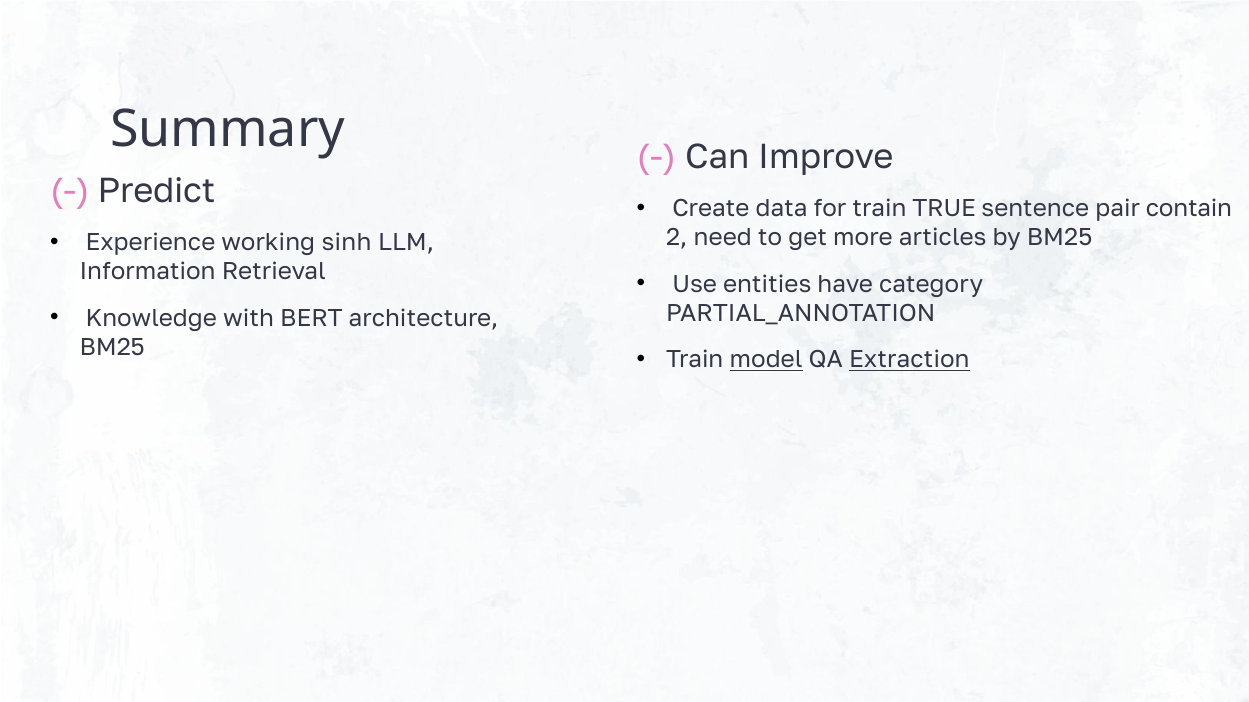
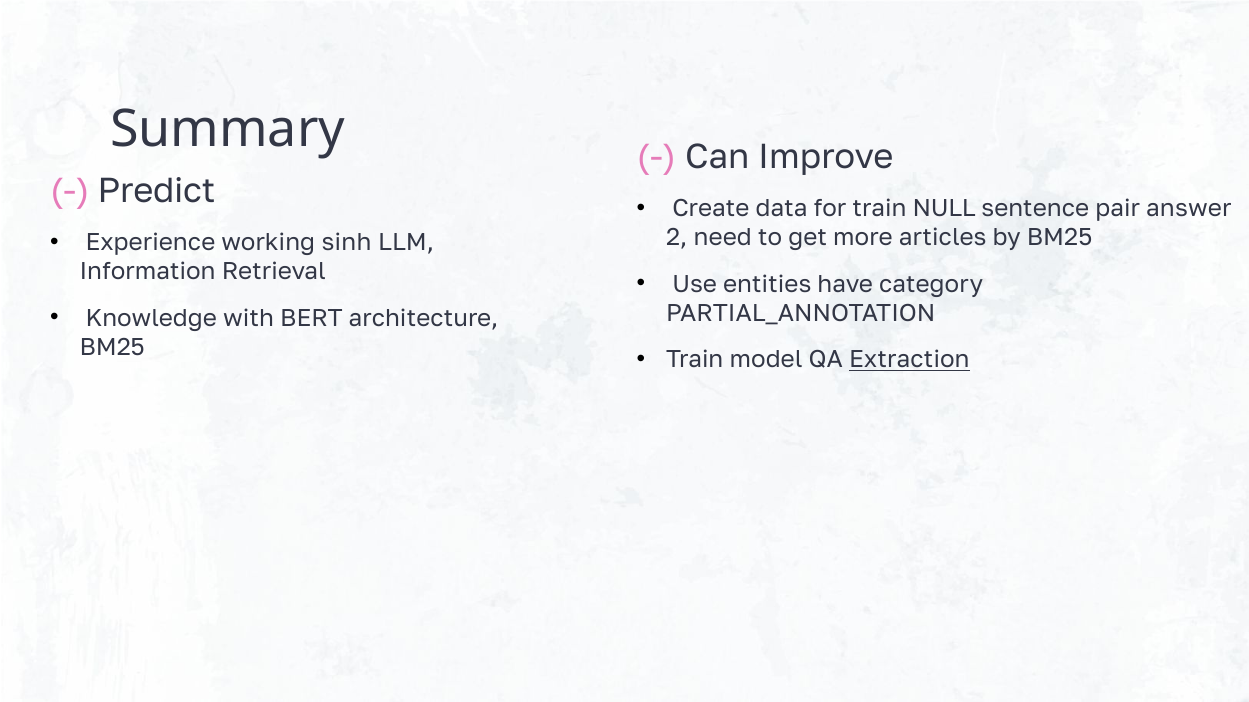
TRUE: TRUE -> NULL (944, 209)
contain: contain -> answer (1189, 209)
model underline: present -> none (766, 360)
